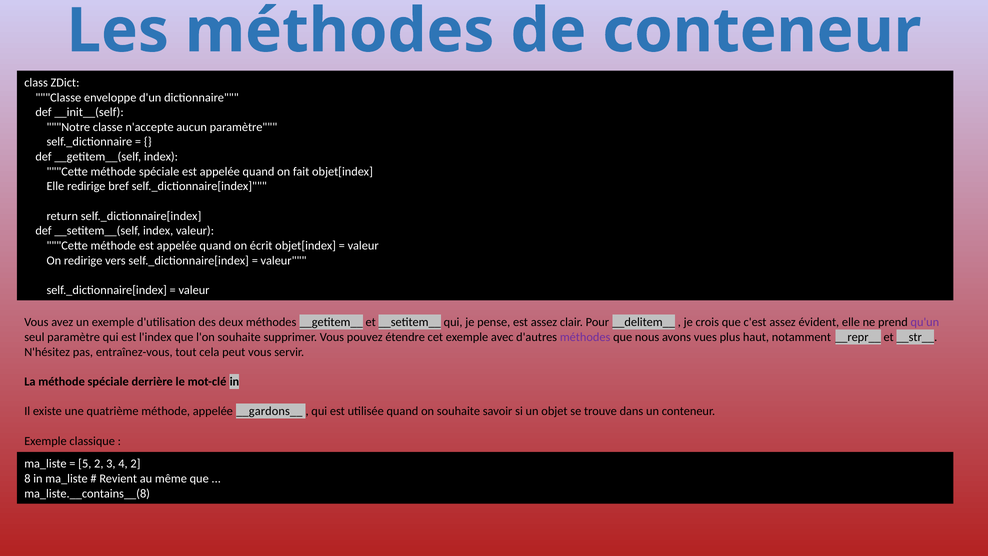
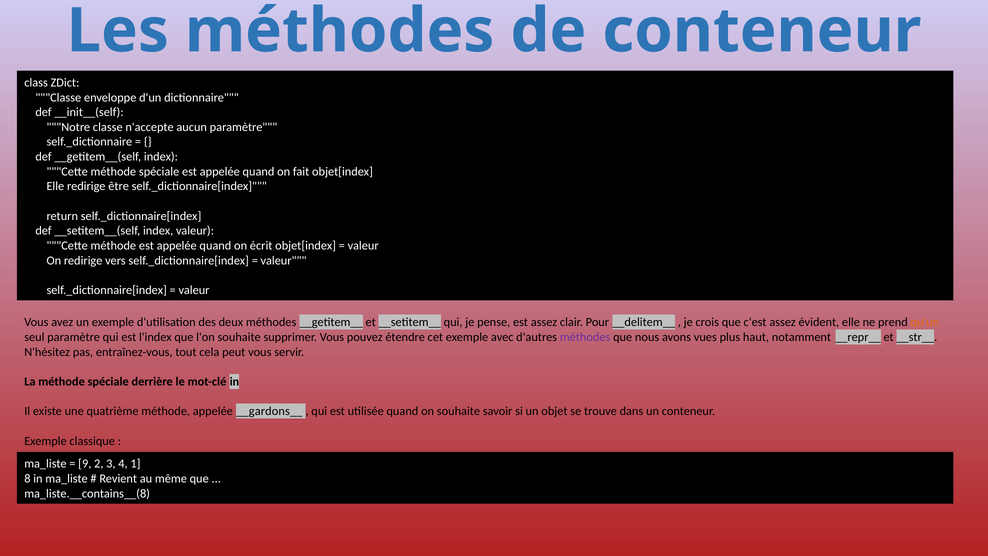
bref: bref -> être (119, 186)
qu'un colour: purple -> orange (925, 322)
5: 5 -> 9 (85, 464)
4 2: 2 -> 1 (135, 464)
